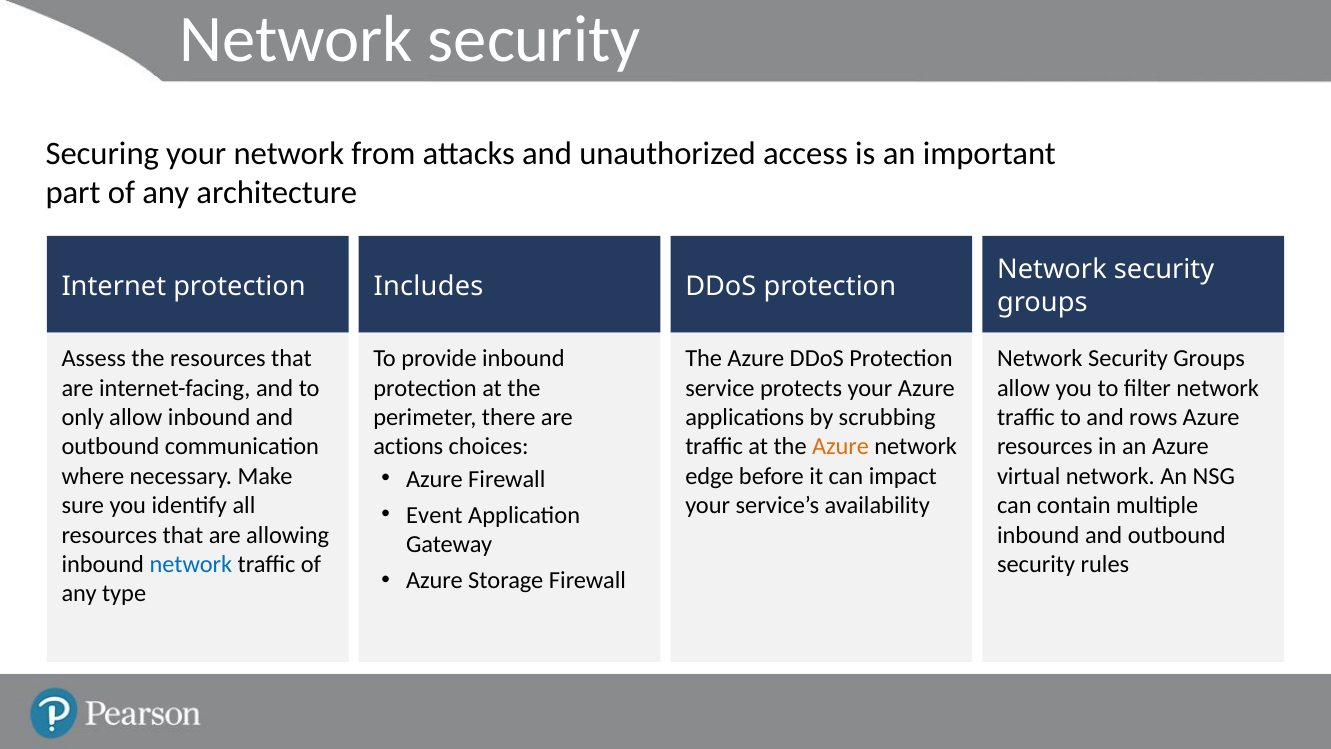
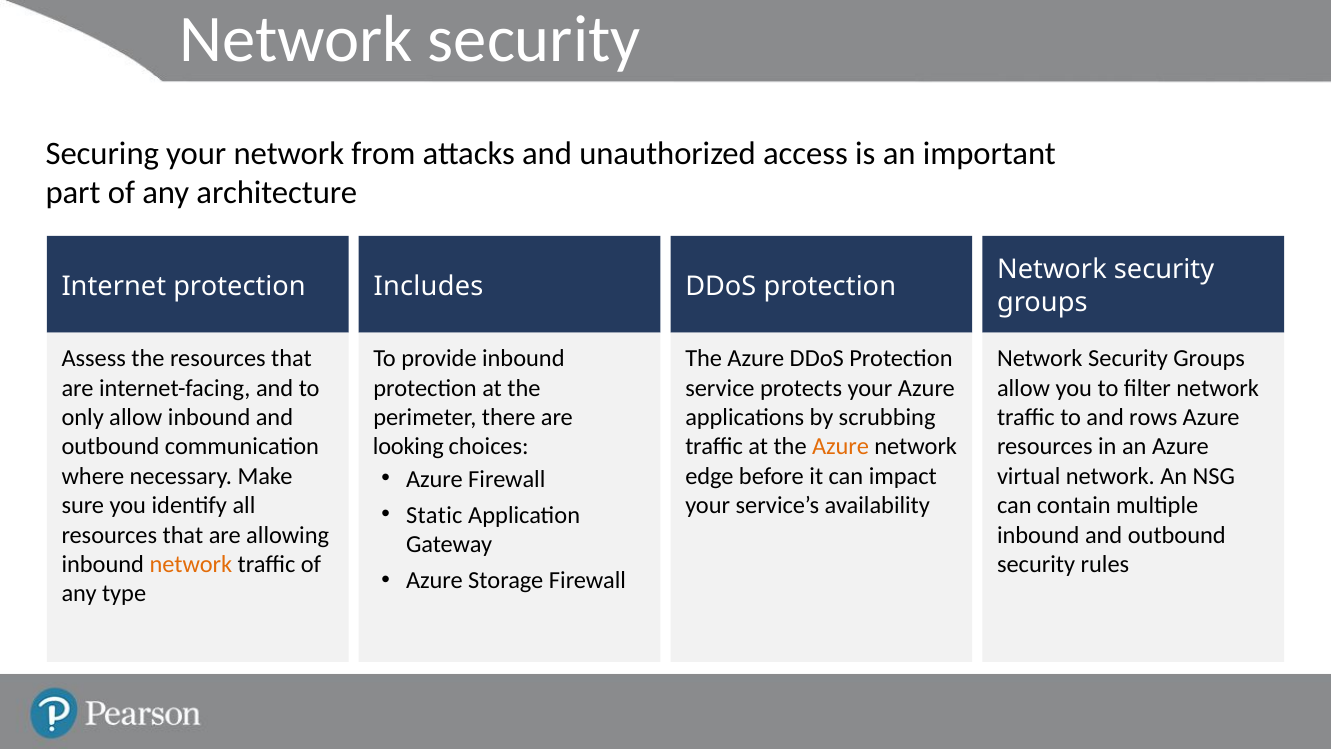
actions: actions -> looking (408, 447)
Event: Event -> Static (434, 515)
network colour: blue -> orange (191, 564)
